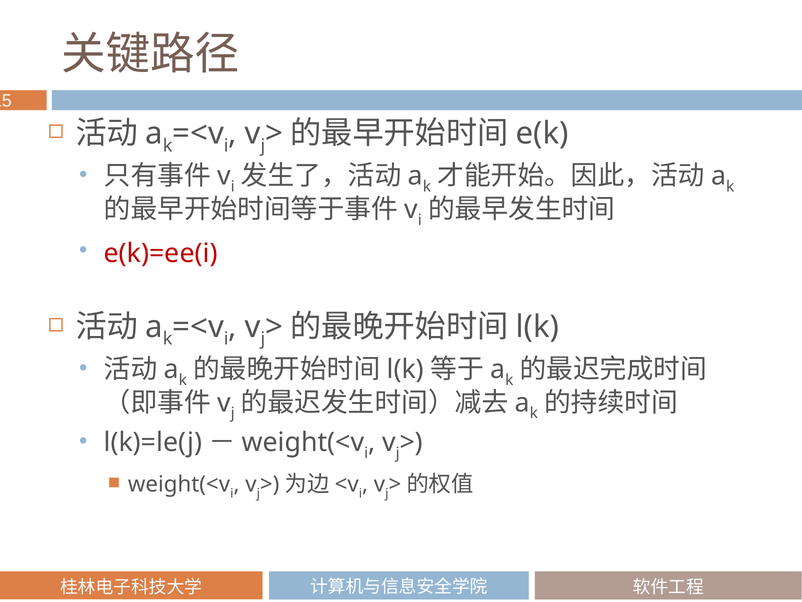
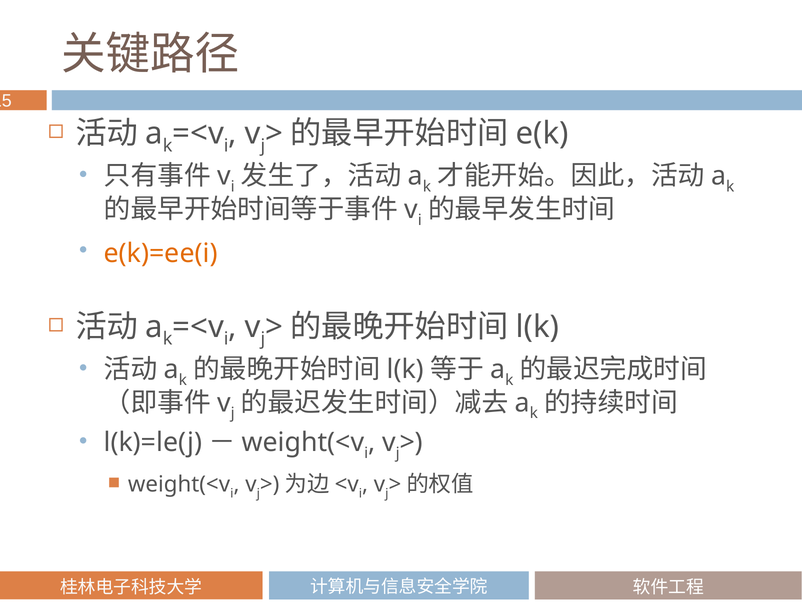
e(k)=ee(i colour: red -> orange (161, 253)
